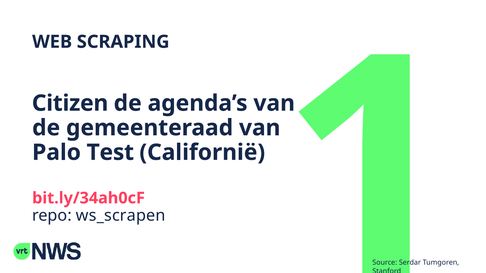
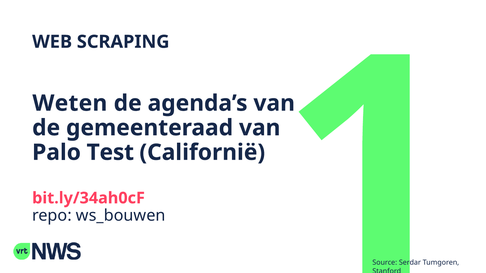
Citizen: Citizen -> Weten (70, 103)
ws_scrapen: ws_scrapen -> ws_bouwen (121, 216)
